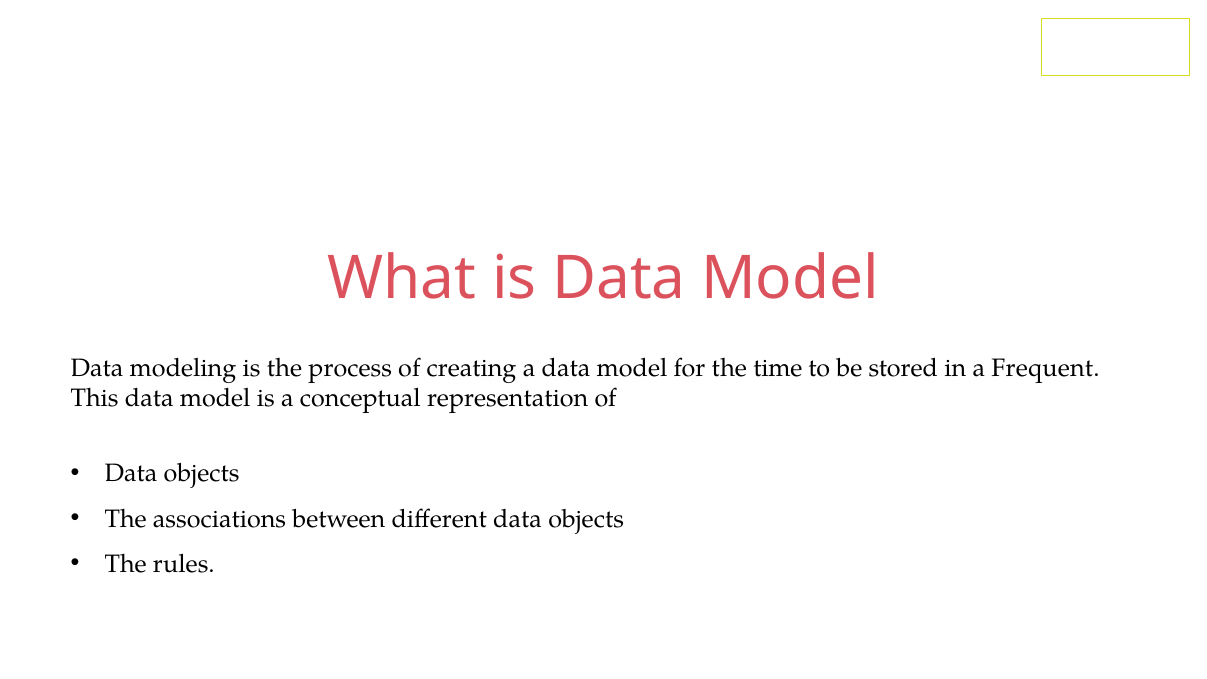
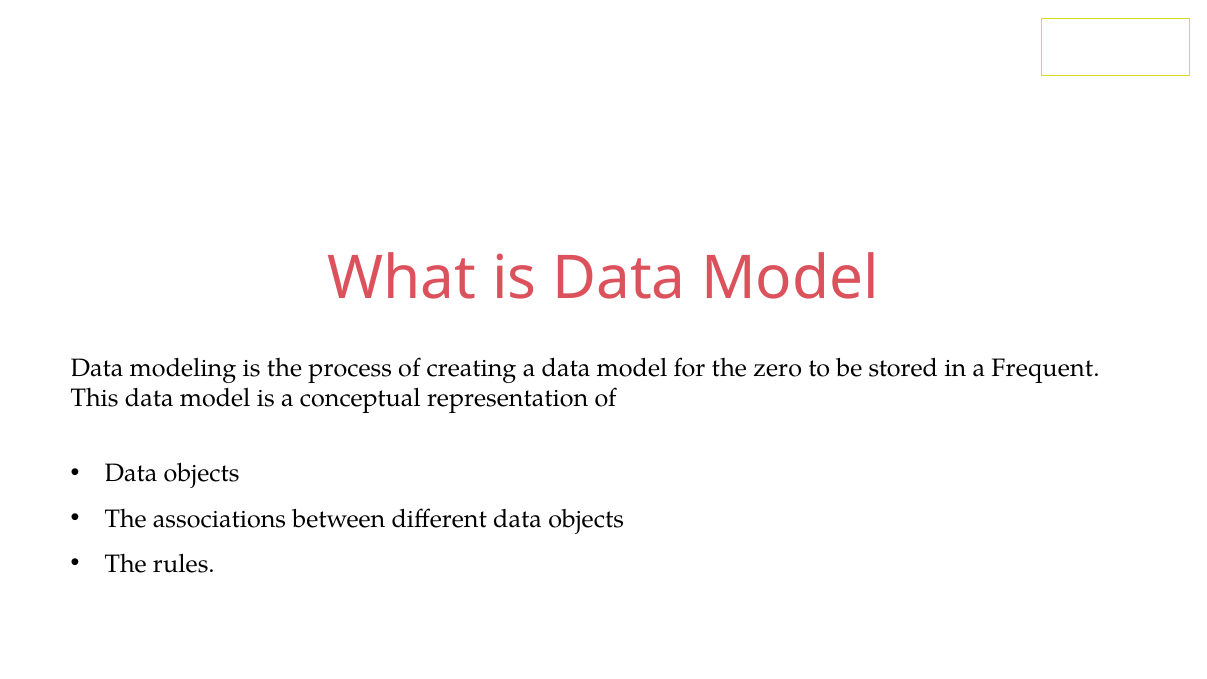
time: time -> zero (778, 368)
